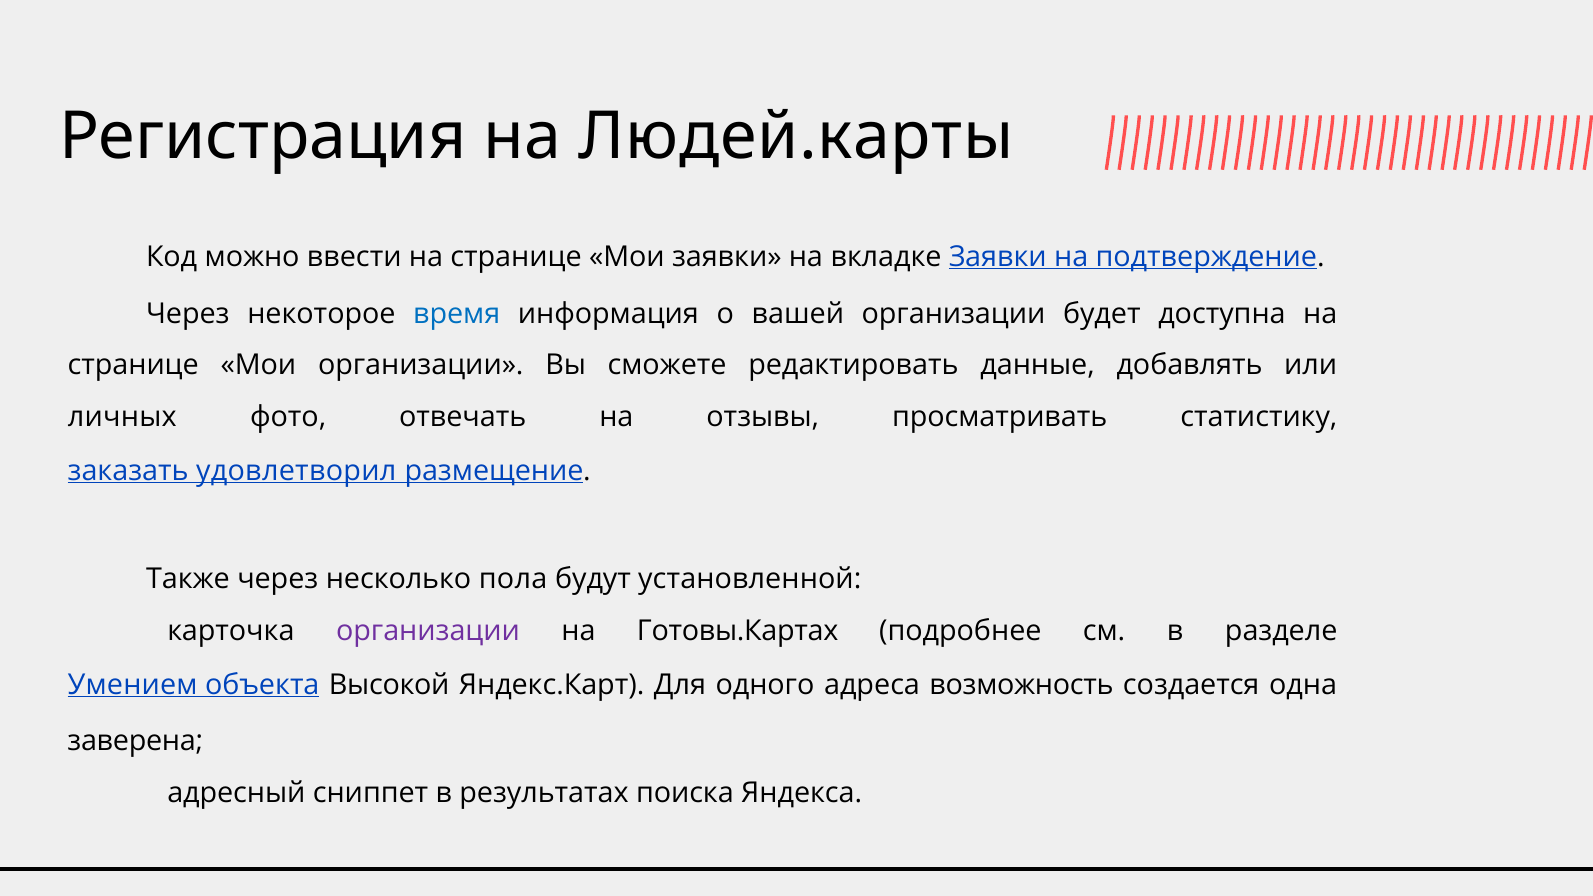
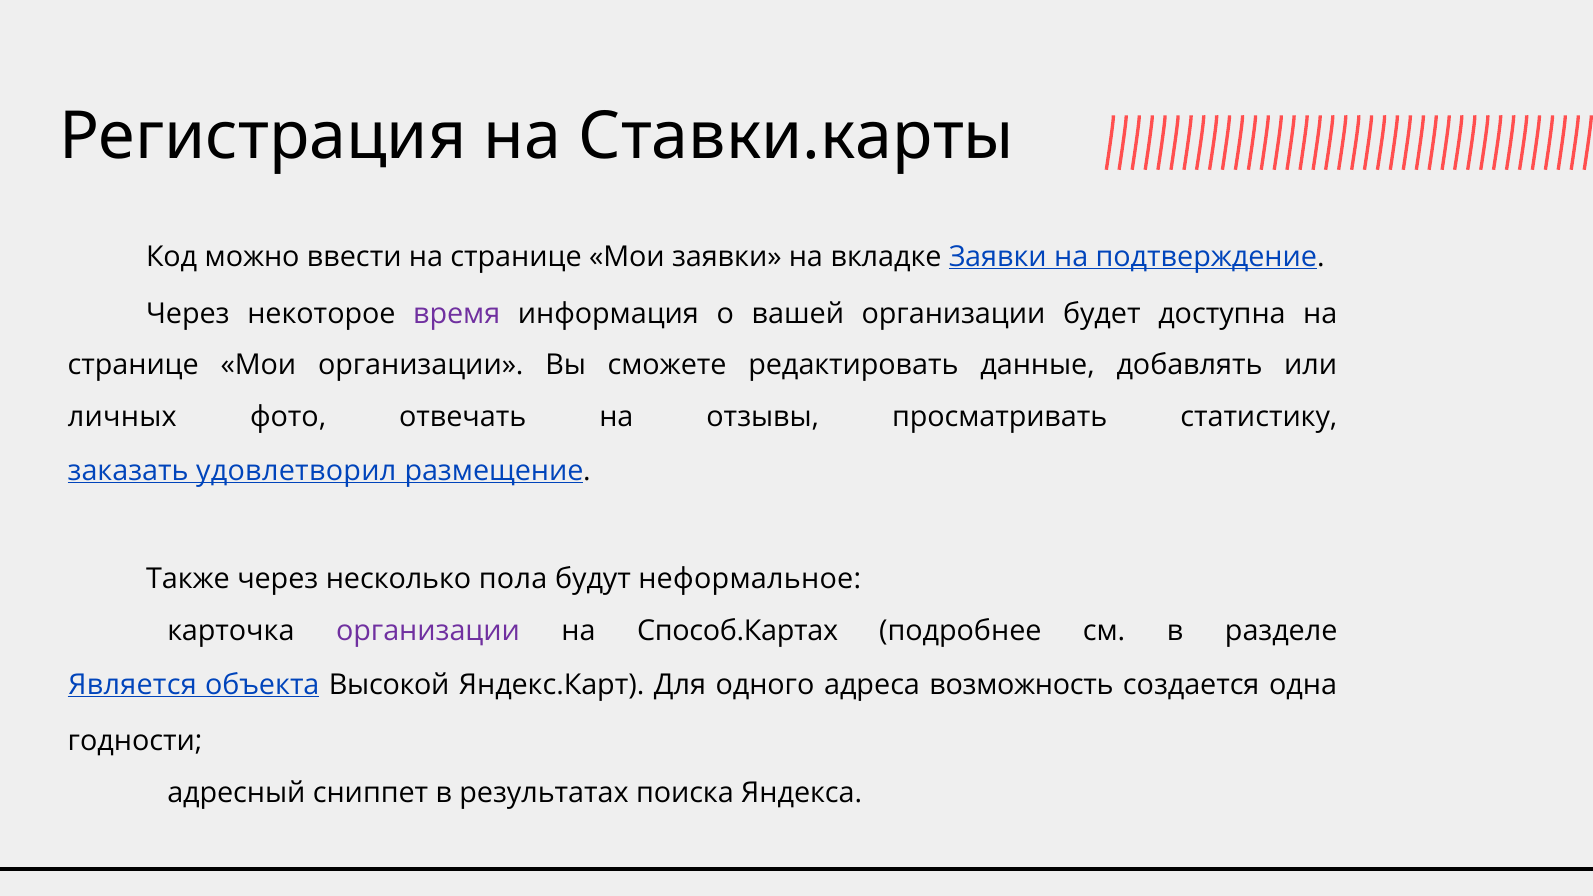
Людей.карты: Людей.карты -> Ставки.карты (796, 137)
время colour: blue -> purple (457, 314)
установленной: установленной -> неформальное (750, 579)
Готовы.Картах: Готовы.Картах -> Способ.Картах (738, 631)
Умением: Умением -> Является (133, 685)
заверена: заверена -> годности (135, 741)
